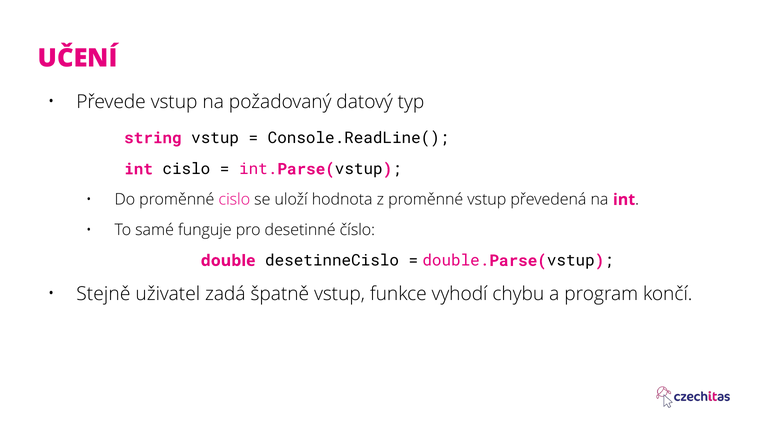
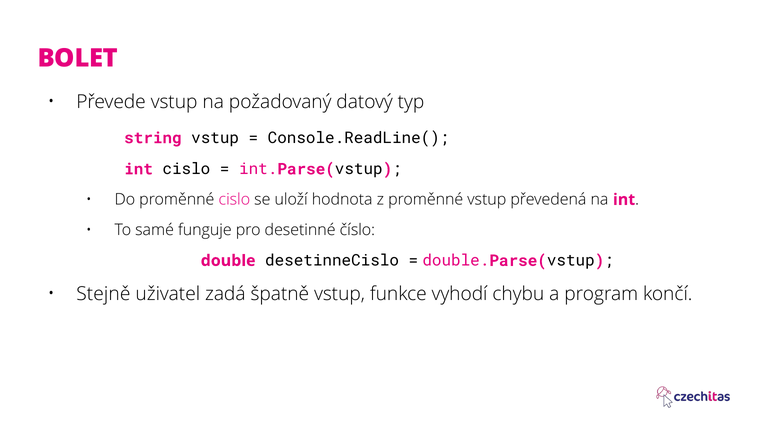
UČENÍ: UČENÍ -> BOLET (78, 58)
